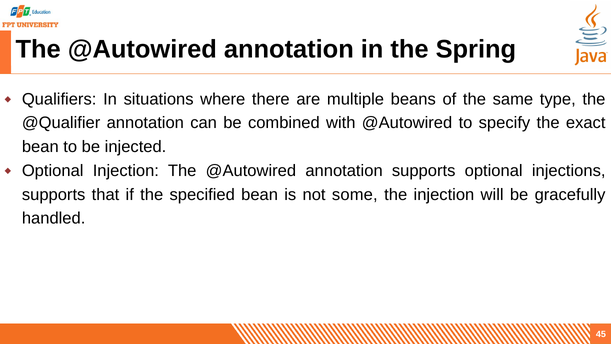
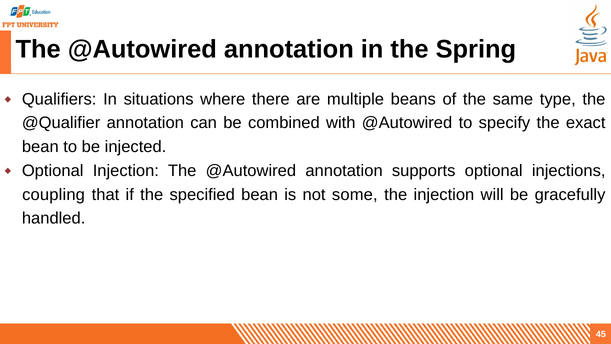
supports: supports -> coupling (54, 194)
